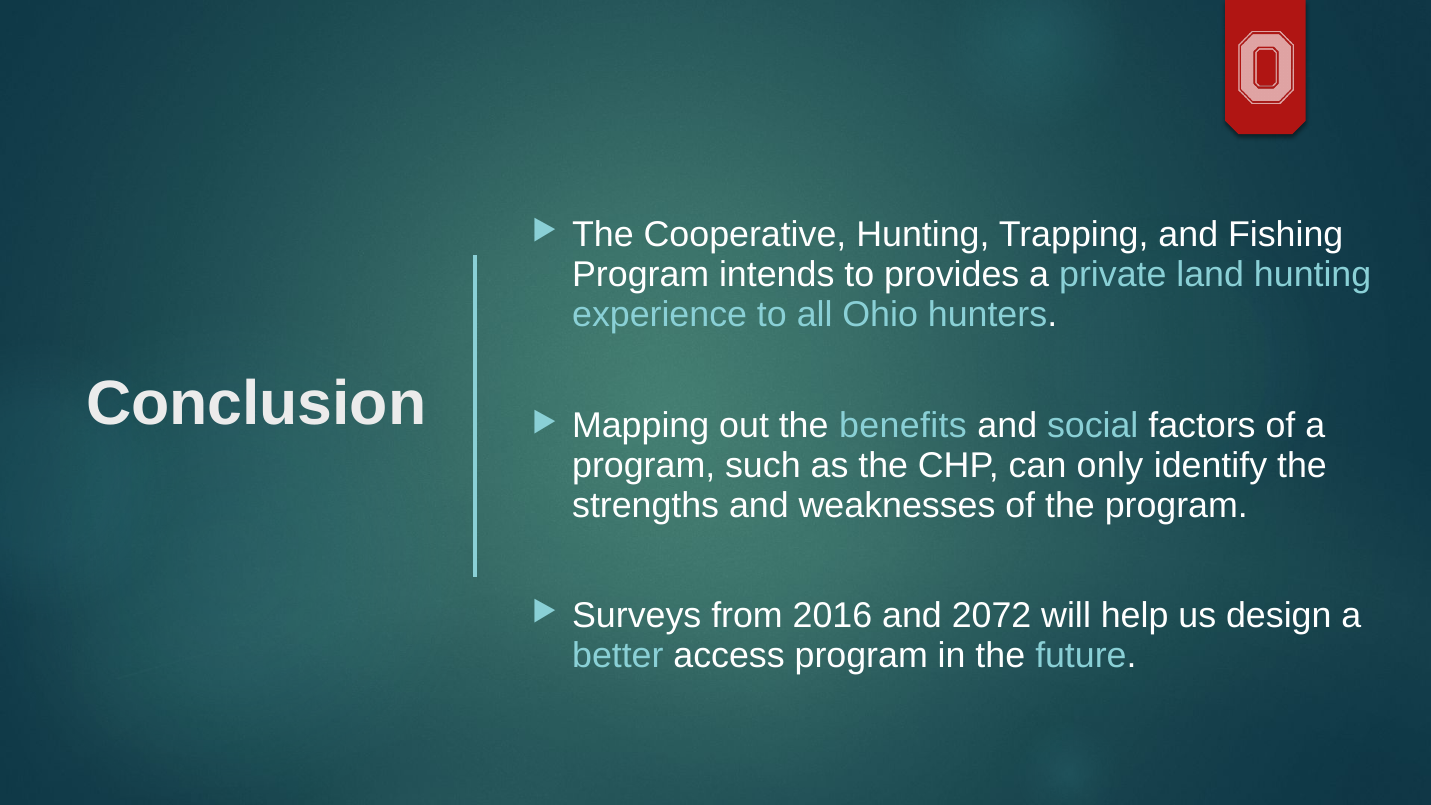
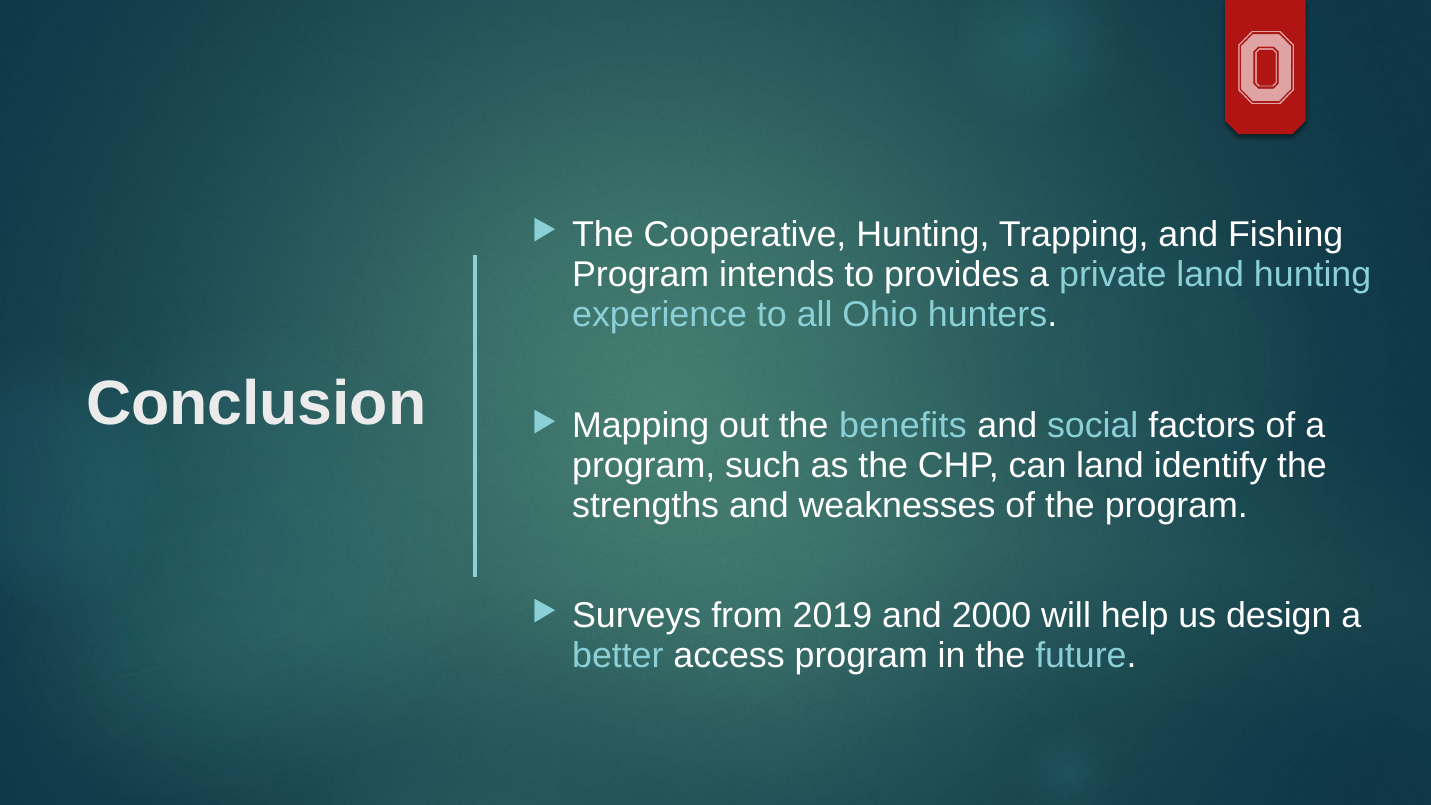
can only: only -> land (1110, 466)
2016: 2016 -> 2019 (832, 615)
2072: 2072 -> 2000 (992, 615)
